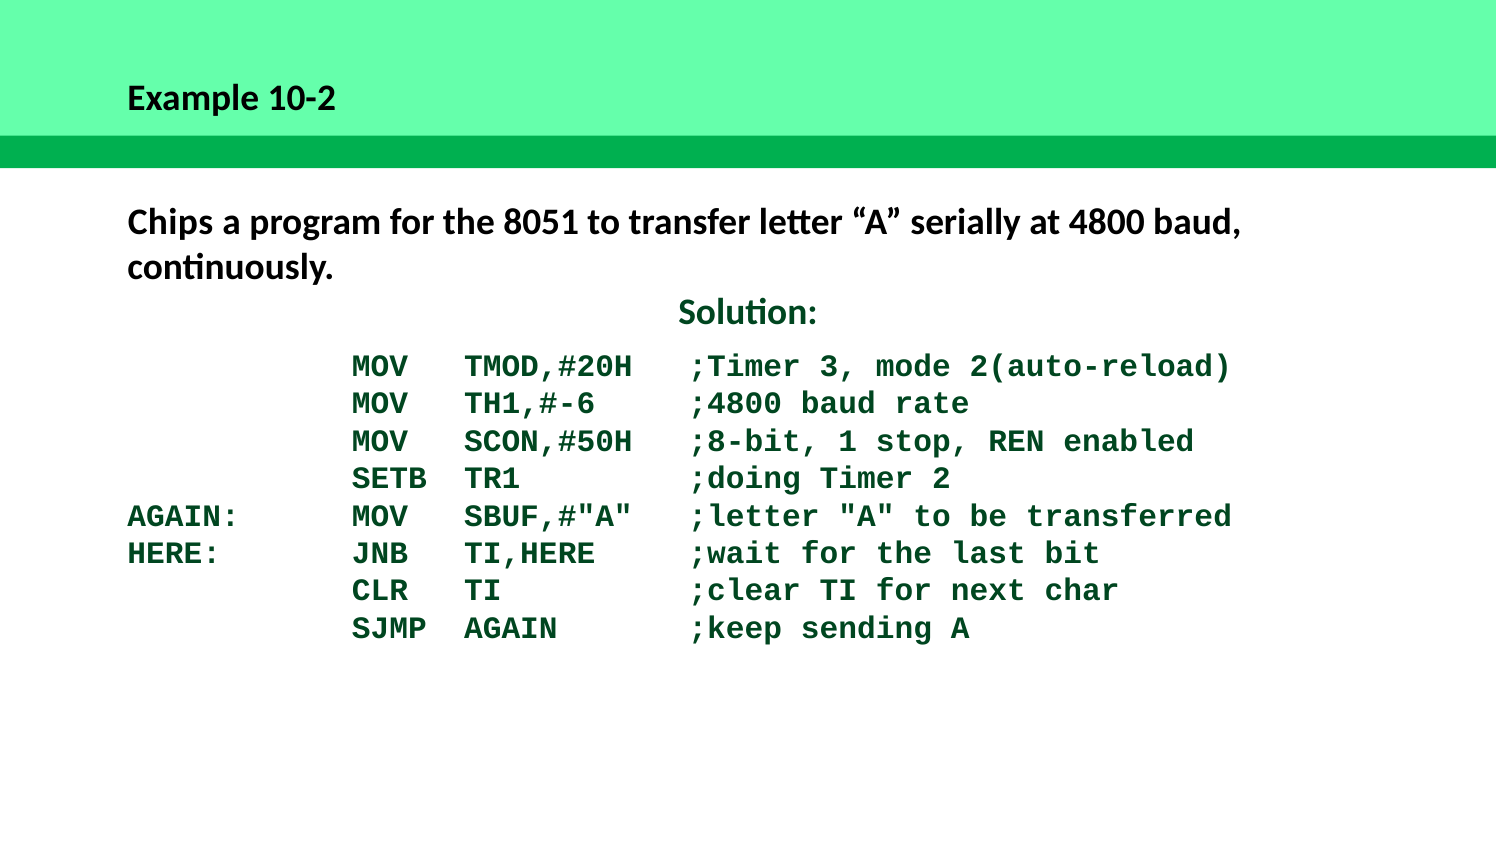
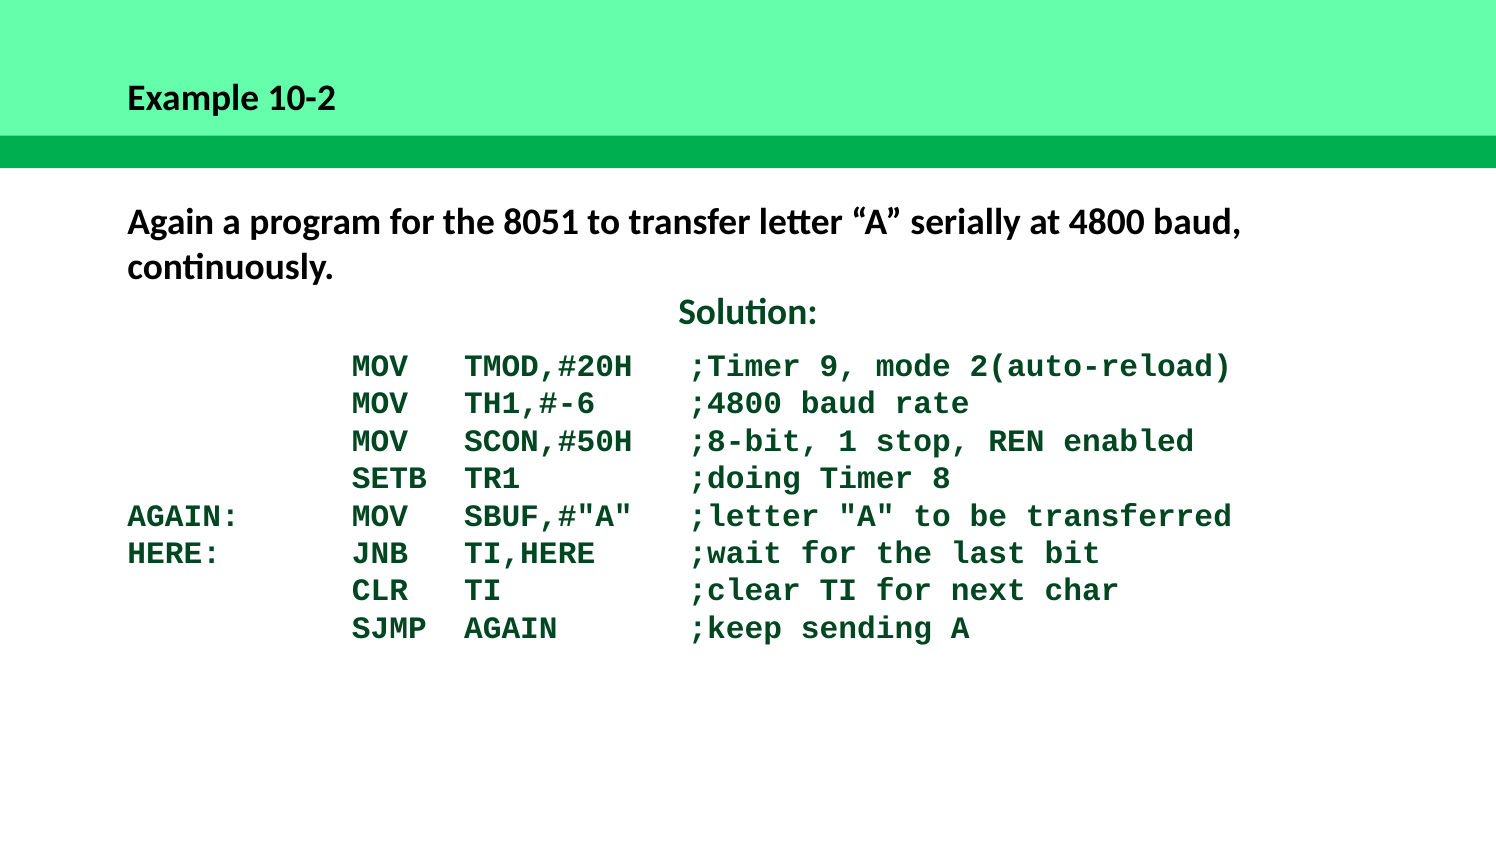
Chips: Chips -> Again (171, 223)
3: 3 -> 9 (838, 367)
2: 2 -> 8 (941, 479)
